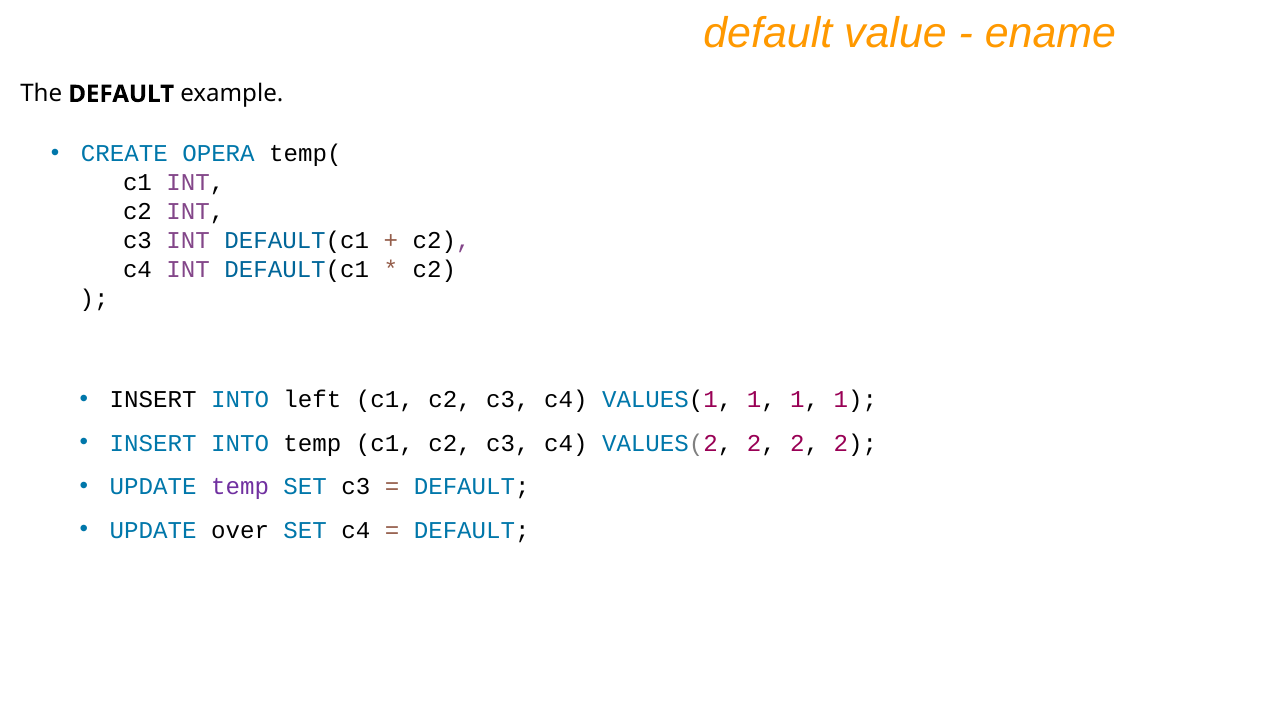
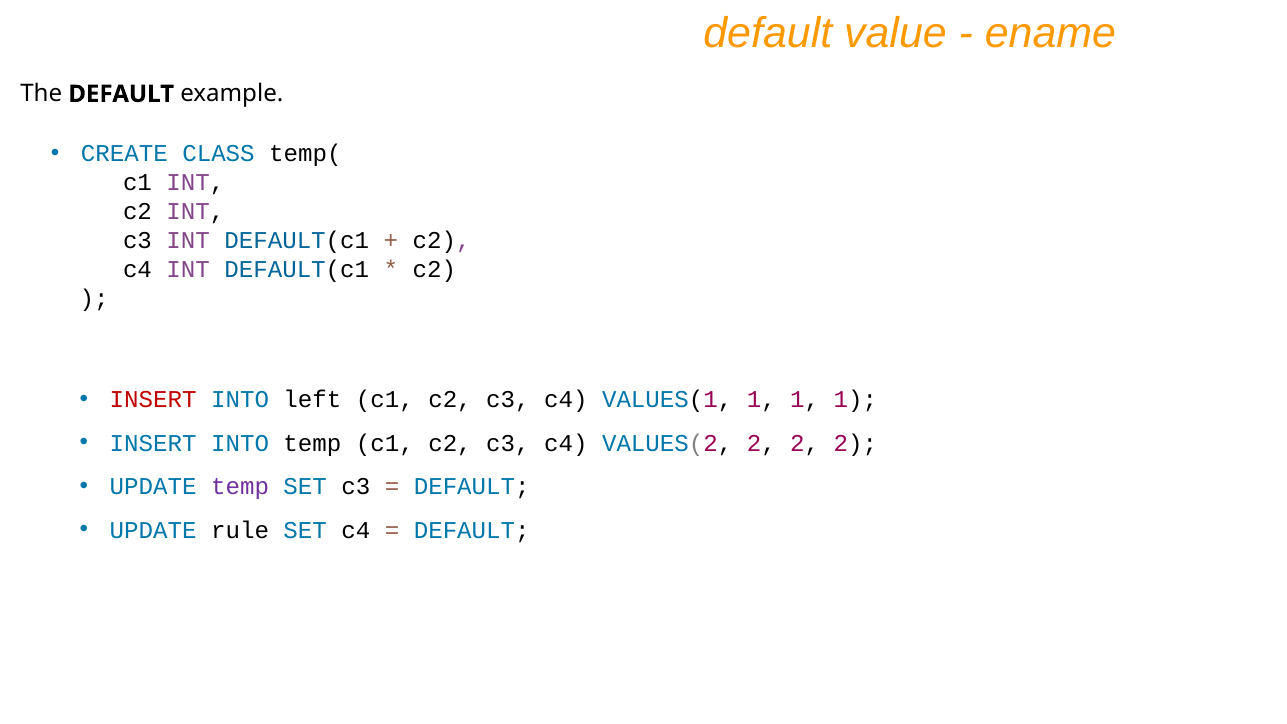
OPERA: OPERA -> CLASS (218, 154)
INSERT colour: black -> red (153, 400)
over: over -> rule (240, 530)
